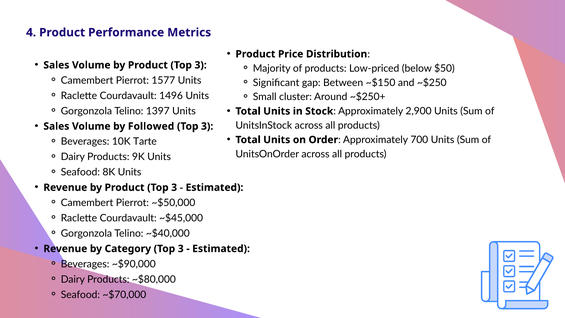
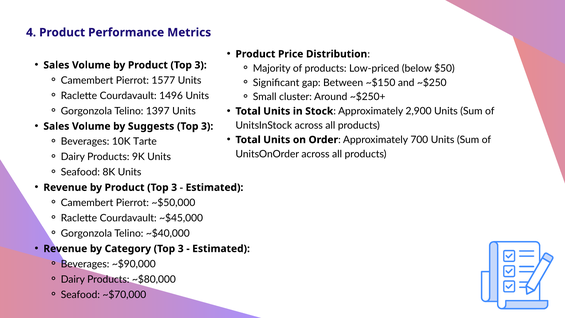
Followed: Followed -> Suggests (151, 126)
